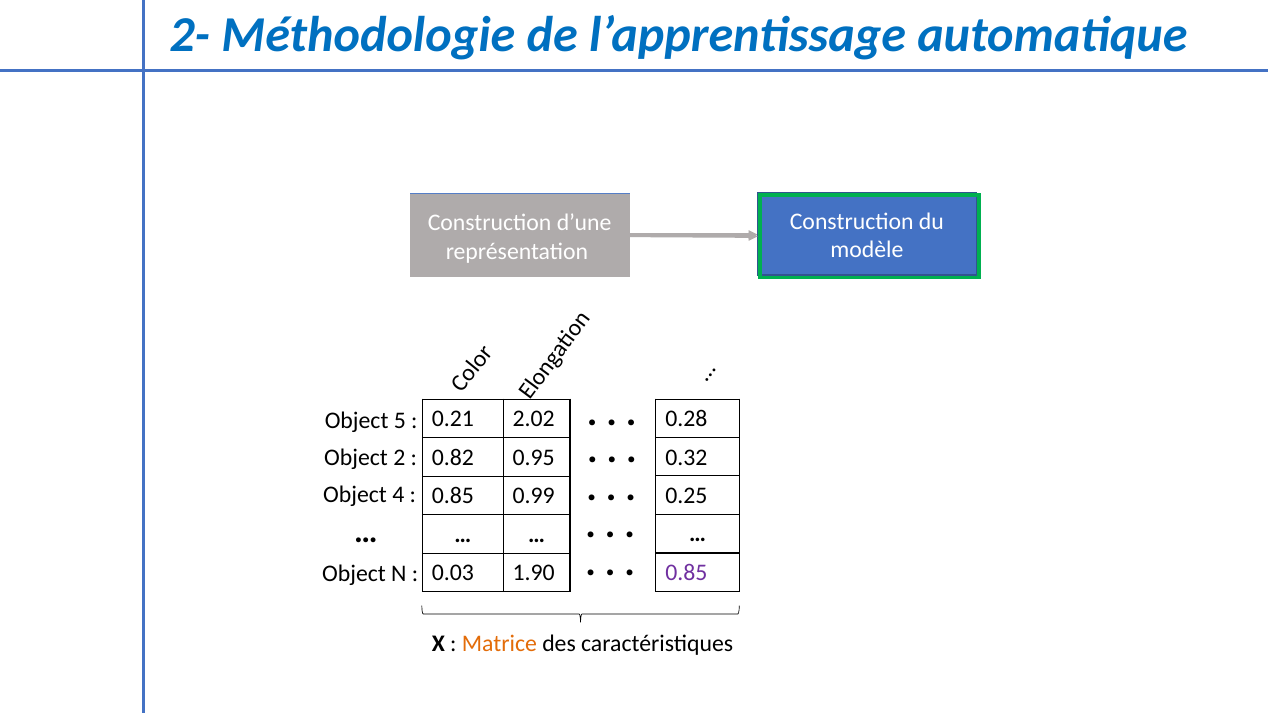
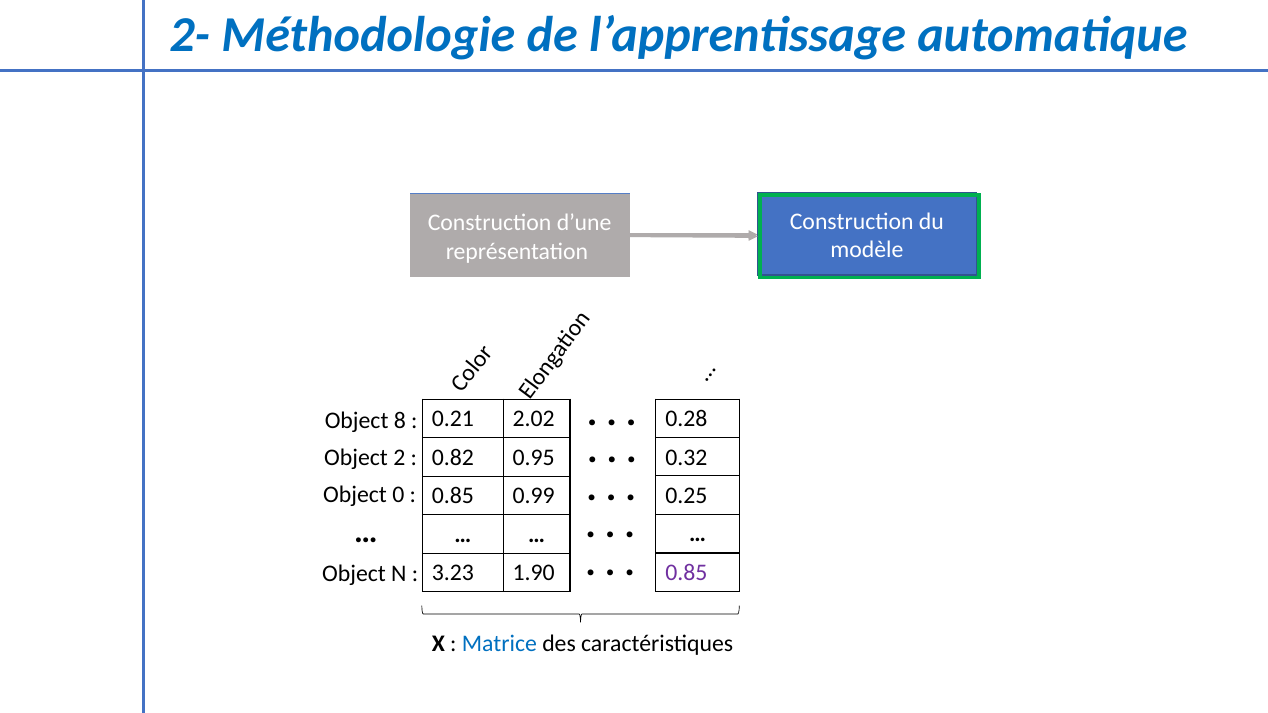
5: 5 -> 8 (400, 421)
4: 4 -> 0 (398, 495)
0.03: 0.03 -> 3.23 (453, 573)
Matrice colour: orange -> blue (499, 644)
